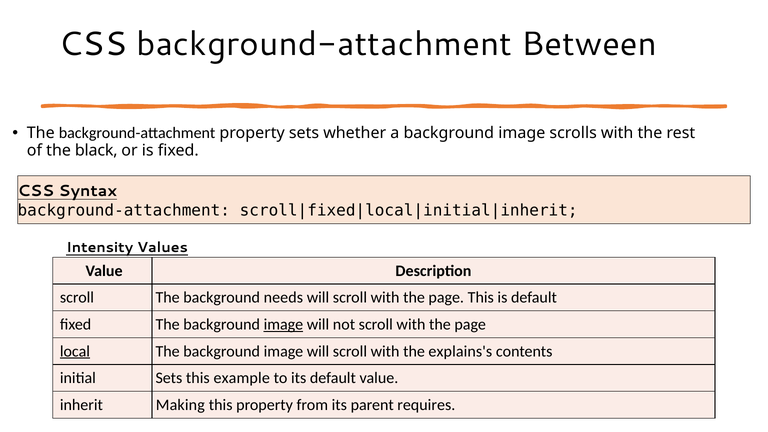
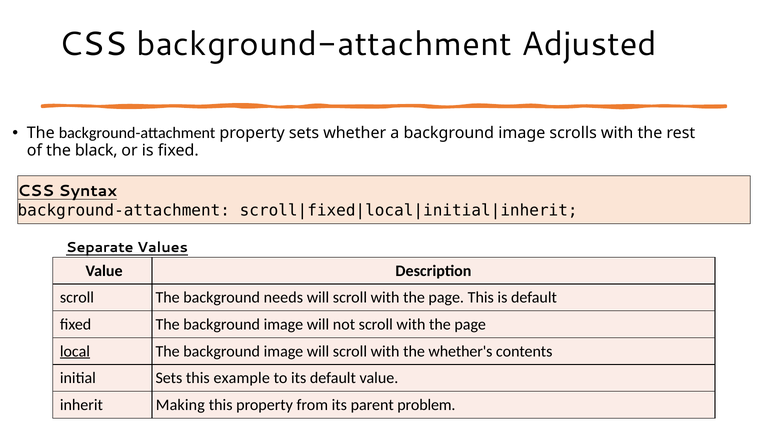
Between: Between -> Adjusted (589, 44)
Intensity: Intensity -> Separate (100, 248)
image underline: present -> none (283, 324)
explains's: explains's -> whether's (460, 351)
requires: requires -> problem (426, 405)
